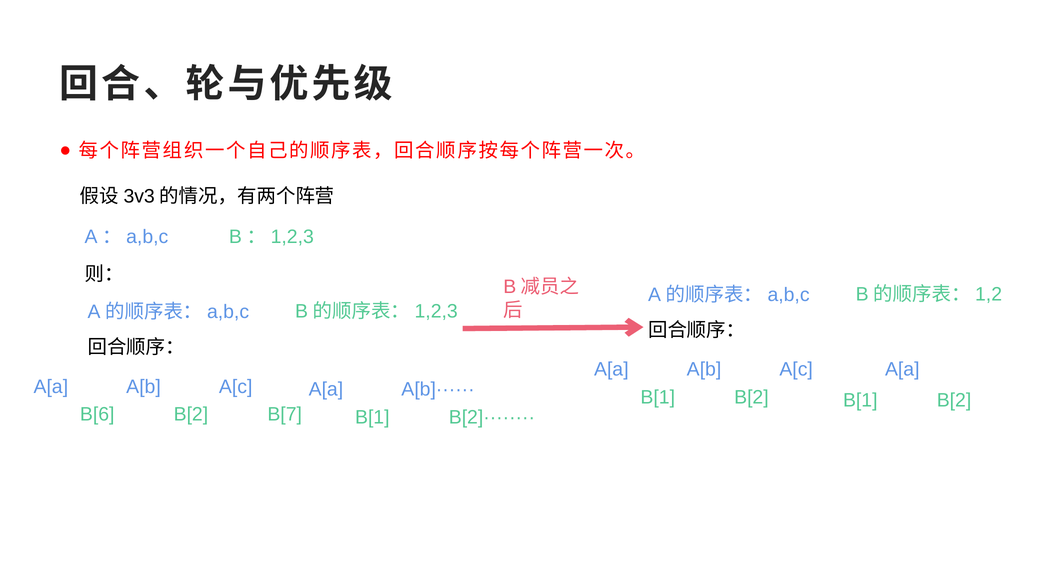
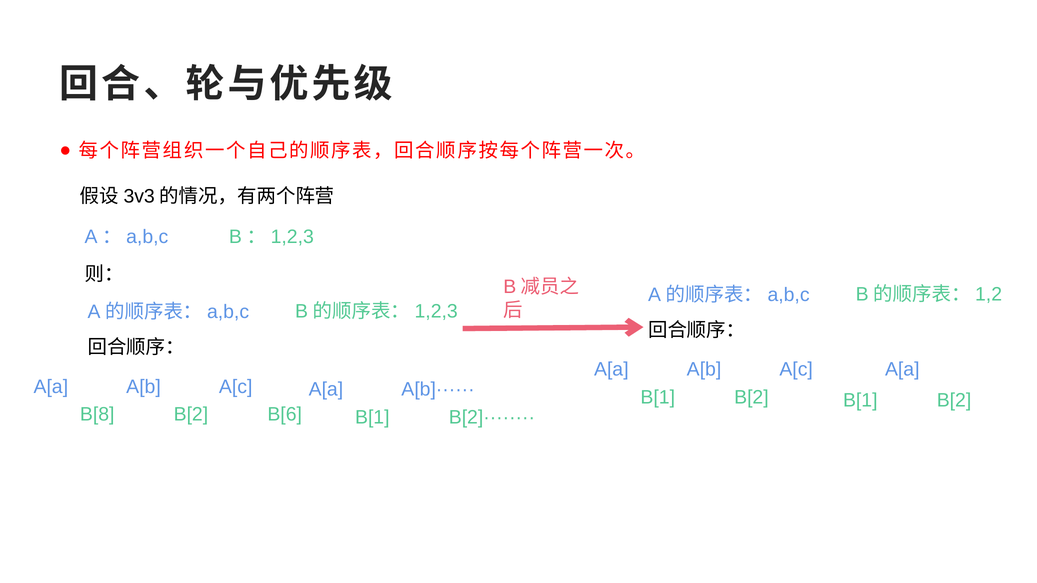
B[6: B[6 -> B[8 (97, 415)
B[7: B[7 -> B[6 (285, 415)
